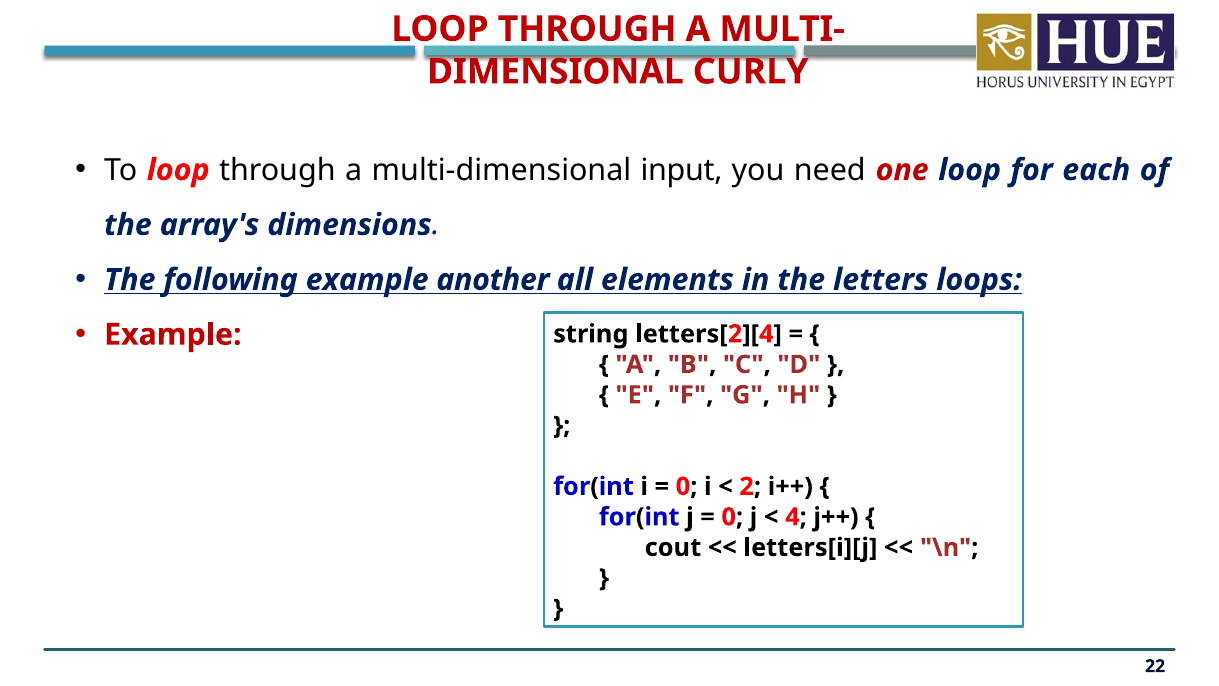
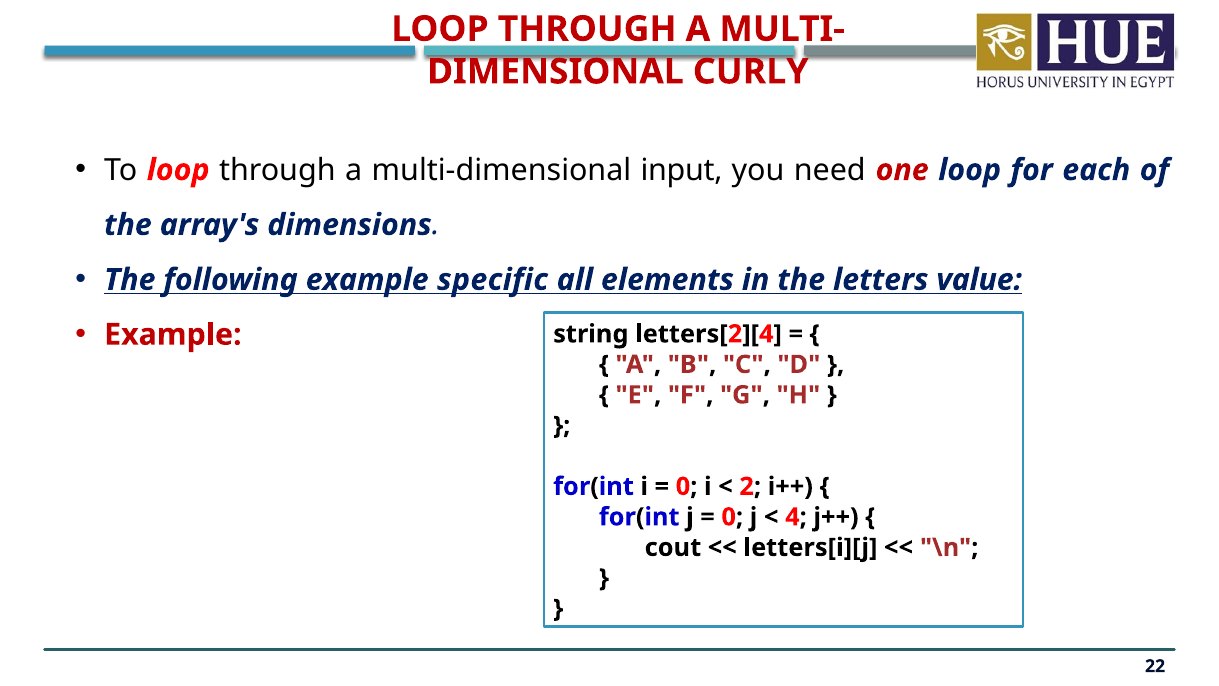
another: another -> specific (493, 280)
loops: loops -> value (979, 280)
